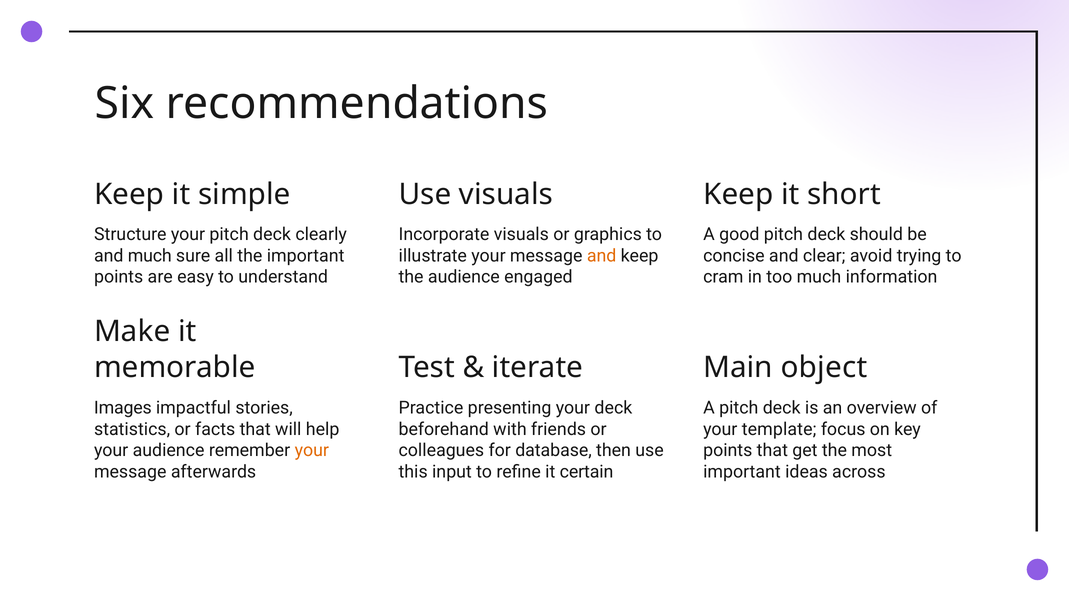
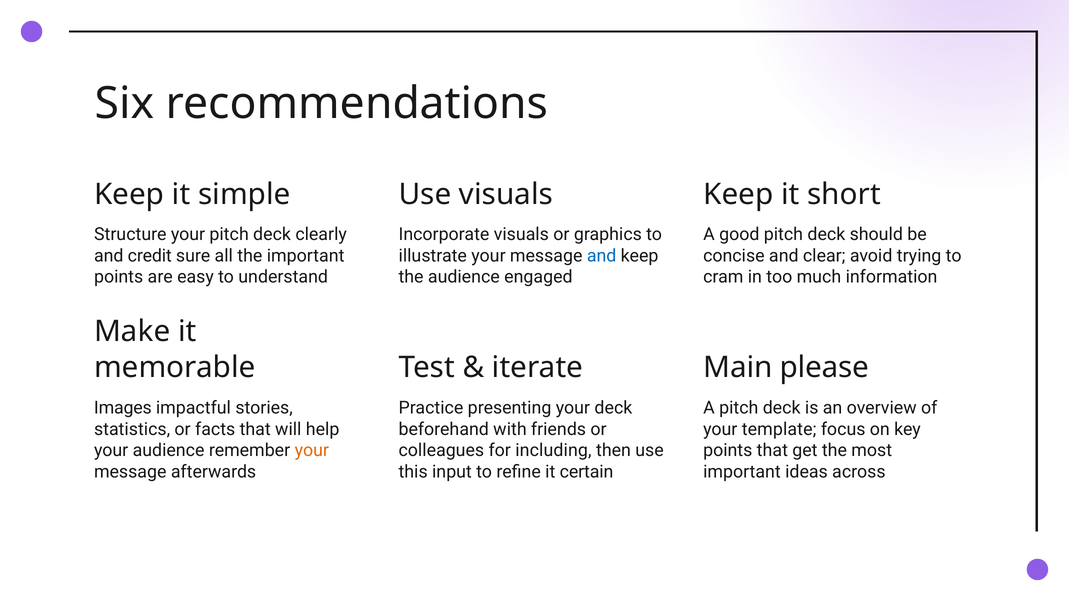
and much: much -> credit (150, 256)
and colour: orange -> blue (602, 256)
object: object -> please (824, 368)
database: database -> including (553, 451)
